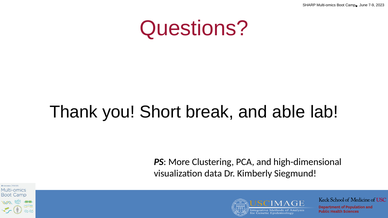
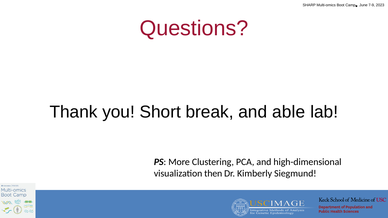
data: data -> then (213, 174)
